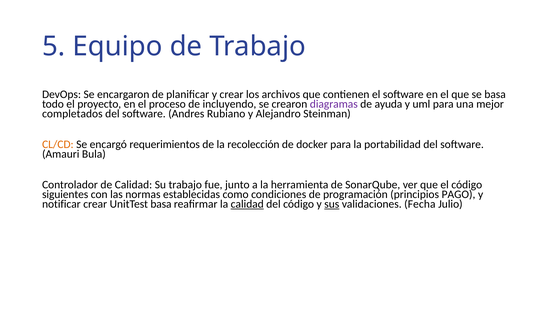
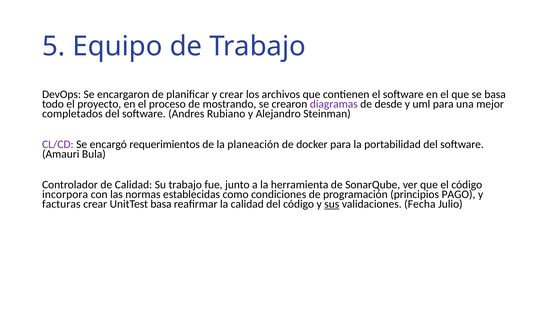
incluyendo: incluyendo -> mostrando (229, 104)
ayuda: ayuda -> desde (388, 104)
CL/CD colour: orange -> purple (58, 144)
recolección: recolección -> planeación (253, 144)
siguientes: siguientes -> incorpora (65, 194)
notificar: notificar -> facturas (61, 204)
calidad underline: present -> none (247, 204)
